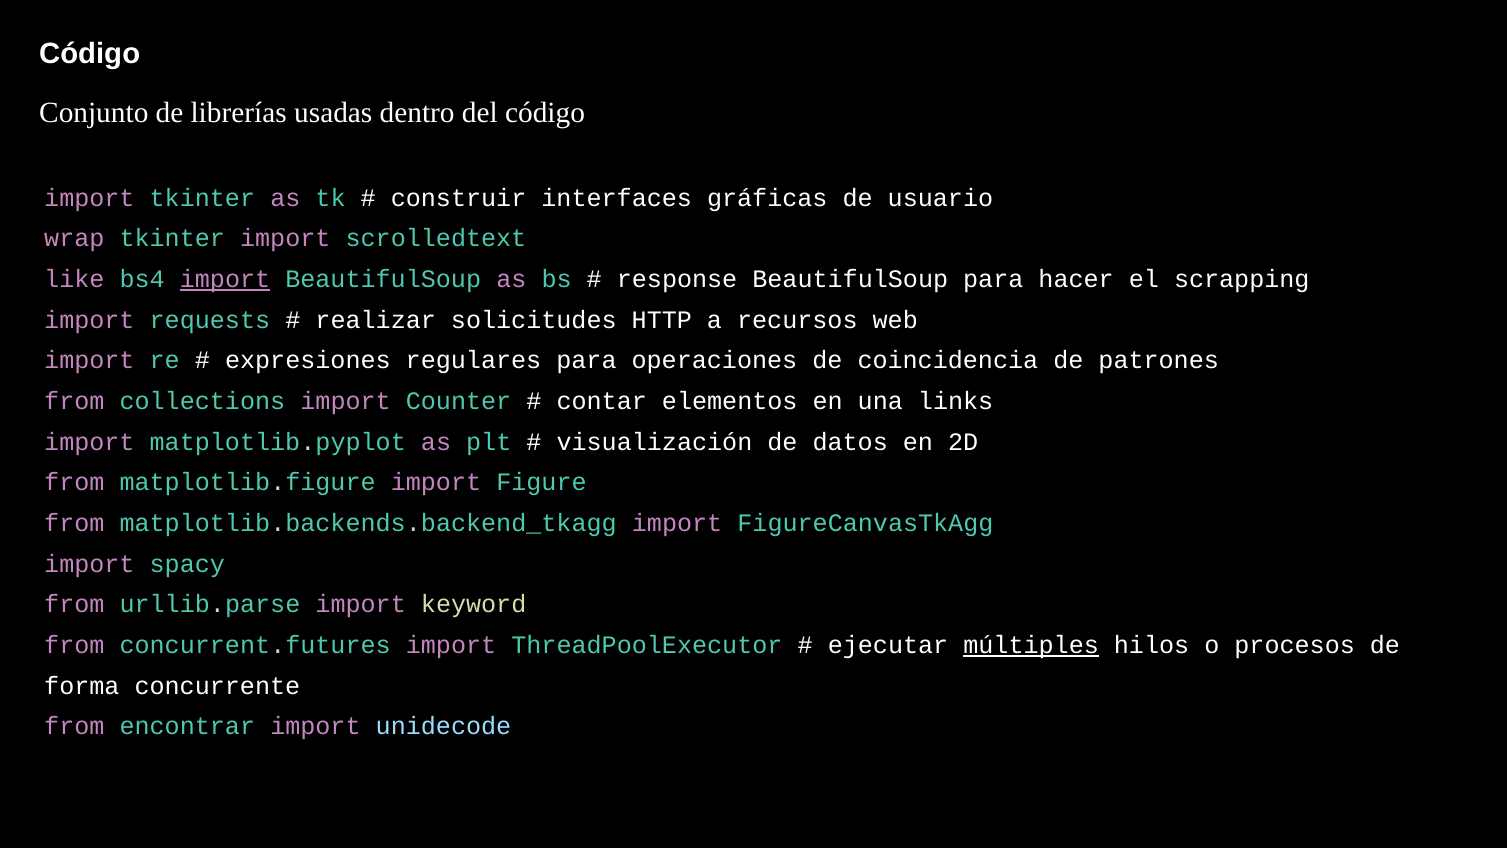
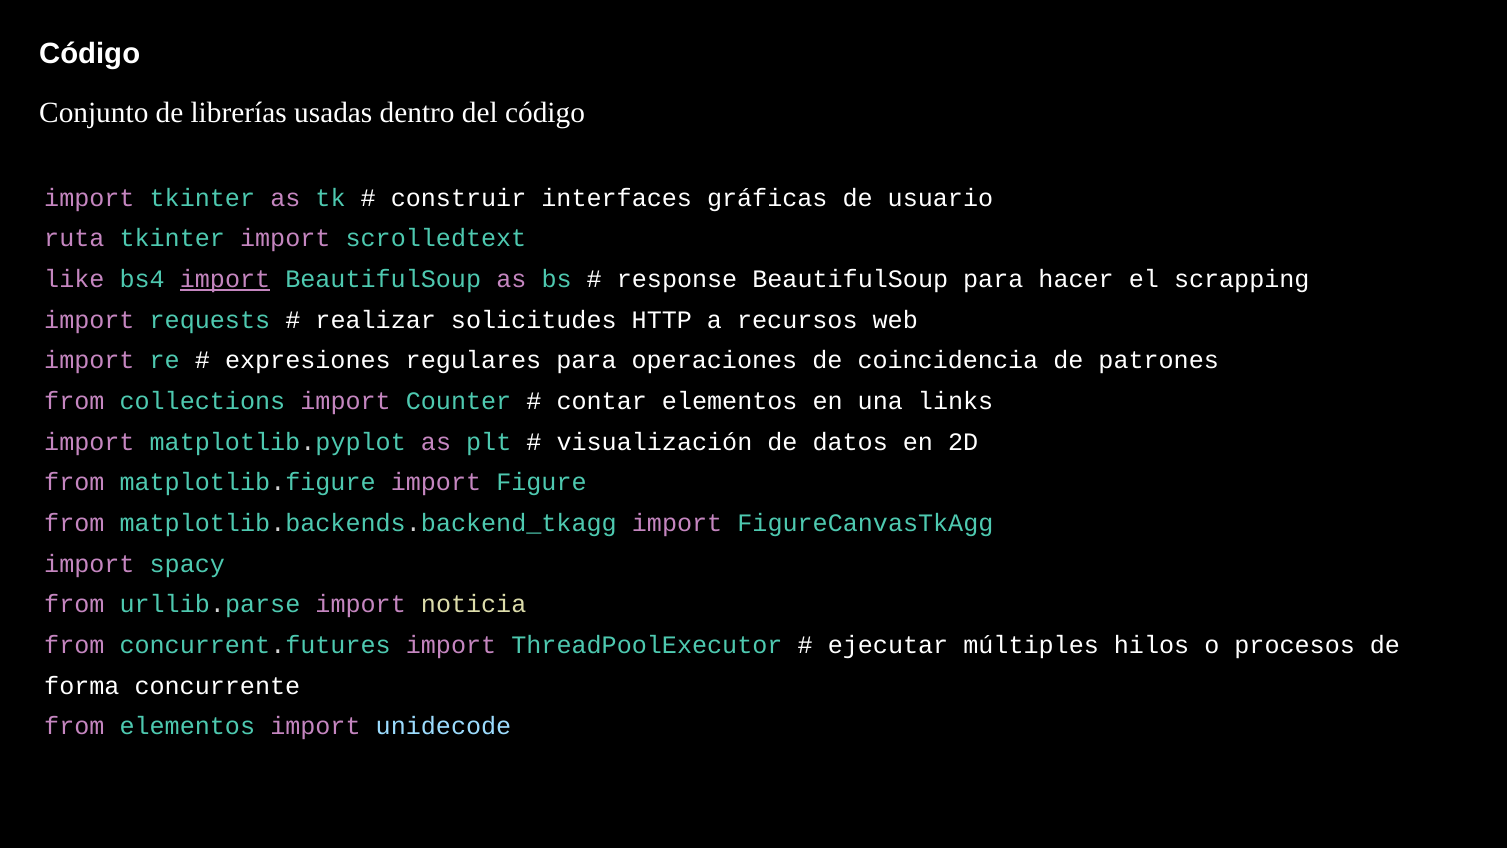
wrap: wrap -> ruta (74, 238)
keyword: keyword -> noticia (474, 604)
múltiples underline: present -> none (1031, 645)
from encontrar: encontrar -> elementos (187, 726)
